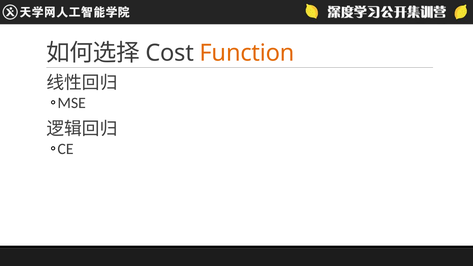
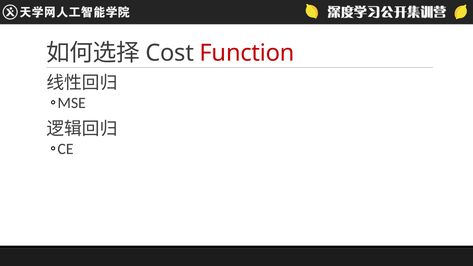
Function colour: orange -> red (247, 53)
